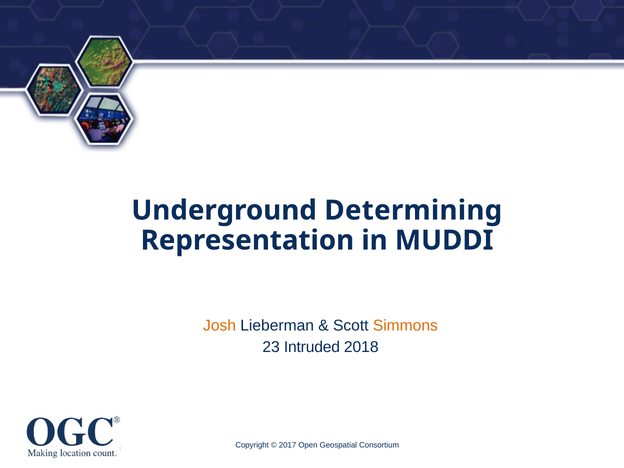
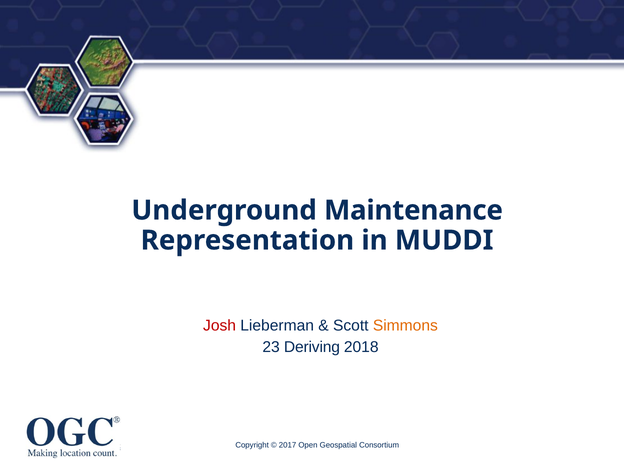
Determining: Determining -> Maintenance (414, 210)
Josh colour: orange -> red (220, 326)
Intruded: Intruded -> Deriving (312, 347)
